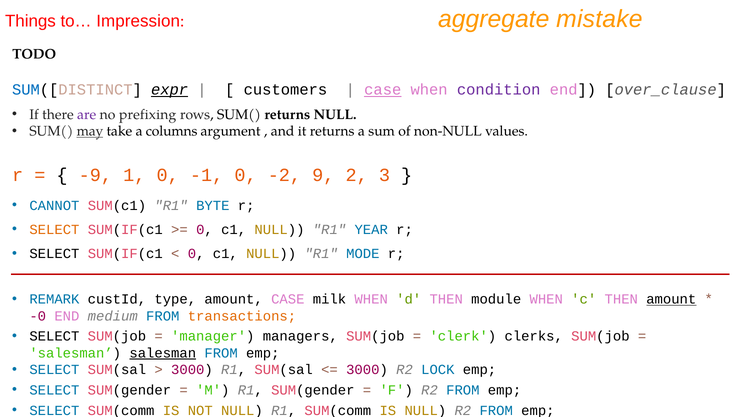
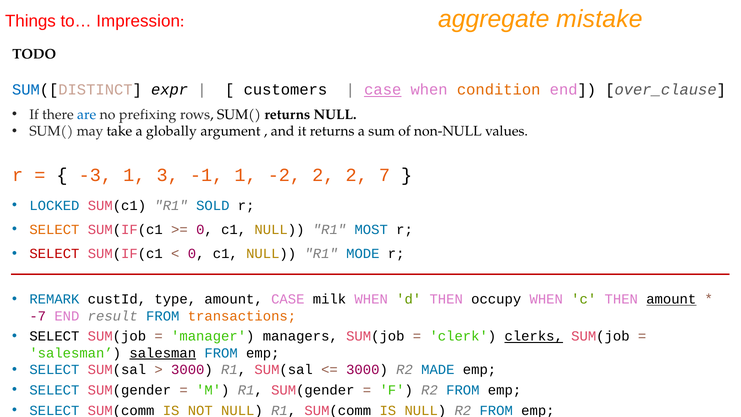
expr underline: present -> none (170, 90)
condition colour: purple -> orange (499, 90)
are colour: purple -> blue (87, 115)
may underline: present -> none (90, 131)
columns: columns -> globally (171, 131)
-9: -9 -> -3 (95, 175)
1 0: 0 -> 3 (168, 175)
-1 0: 0 -> 1 (246, 175)
-2 9: 9 -> 2 (323, 175)
3: 3 -> 7 (385, 175)
CANNOT: CANNOT -> LOCKED (54, 205)
BYTE: BYTE -> SOLD (213, 205)
YEAR: YEAR -> MOST (371, 230)
SELECT colour: black -> red (54, 254)
module: module -> occupy (496, 299)
-0: -0 -> -7 (38, 316)
medium: medium -> result (113, 316)
clerks underline: none -> present (534, 336)
LOCK: LOCK -> MADE (438, 370)
